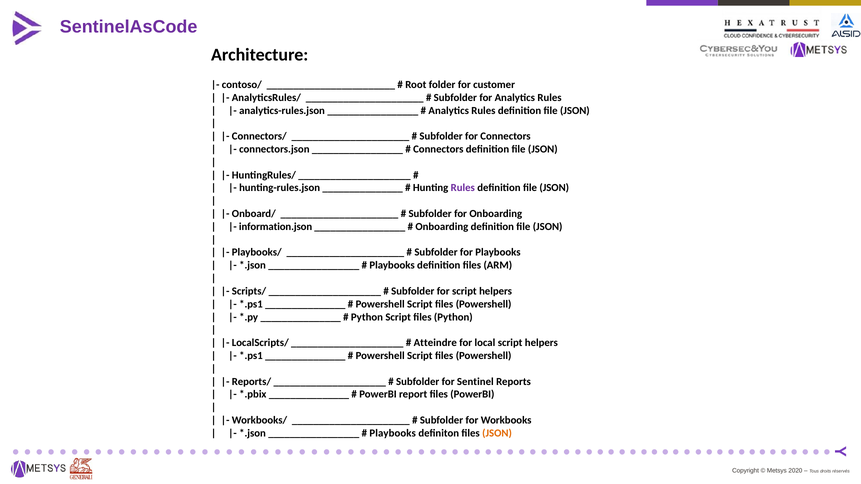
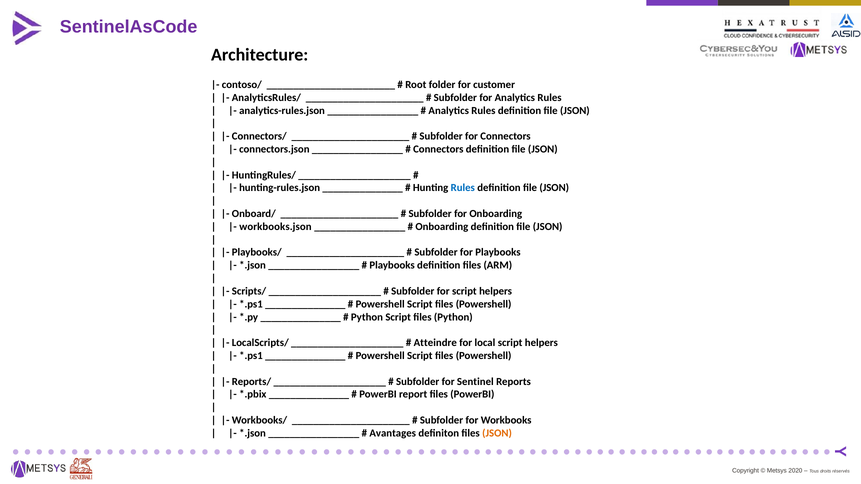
Rules colour: purple -> blue (463, 188)
information.json: information.json -> workbooks.json (275, 227)
Playbooks: Playbooks -> Avantages (393, 433)
